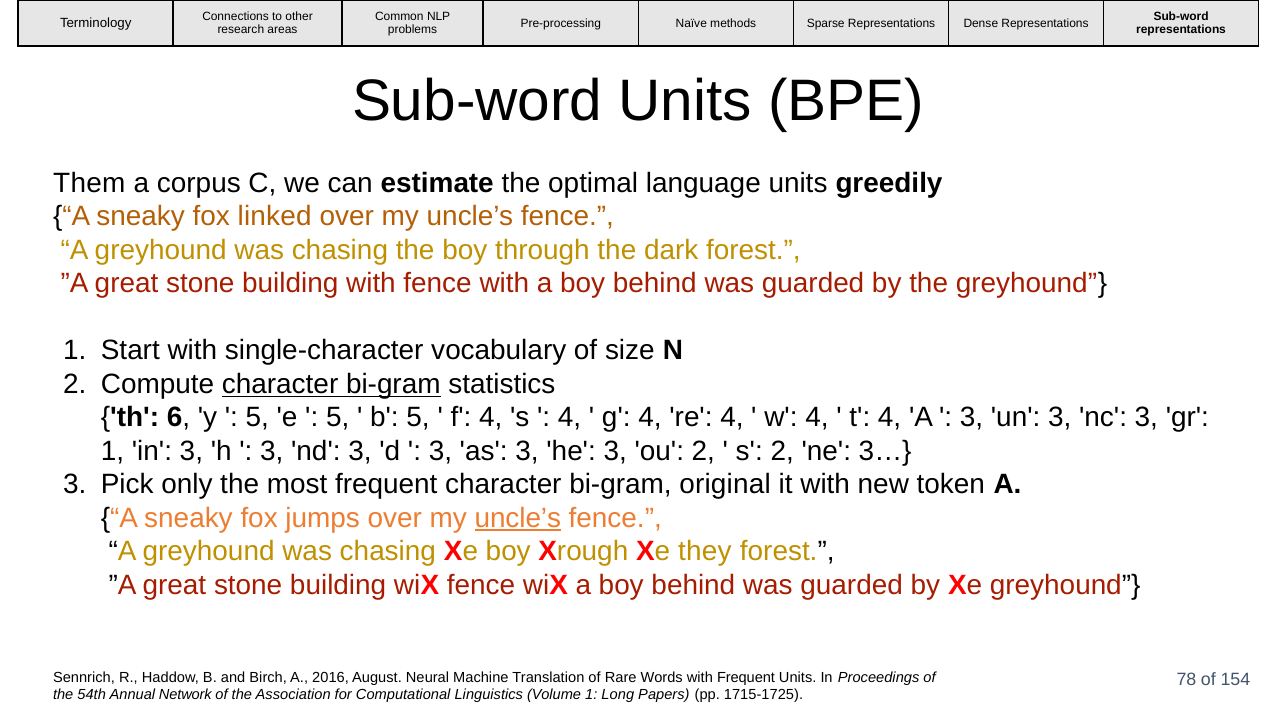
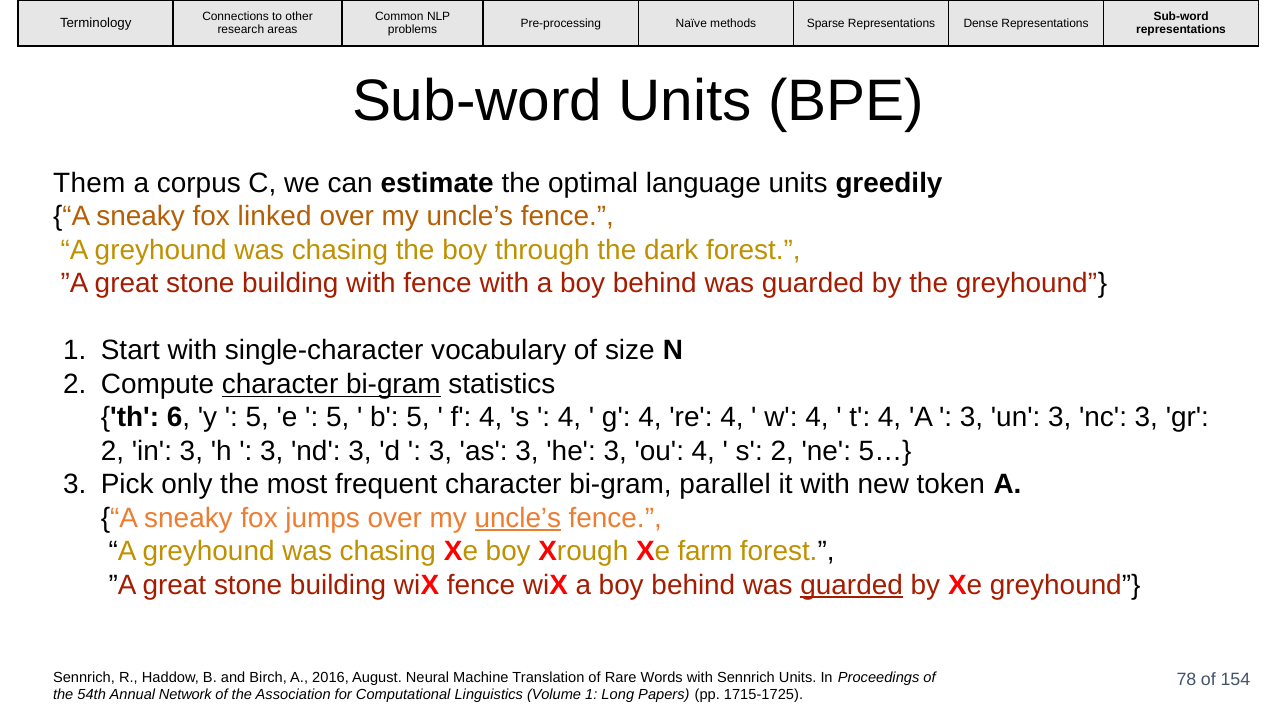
1: 1 -> 2 (113, 451)
ou 2: 2 -> 4 (703, 451)
3…: 3… -> 5… (885, 451)
original: original -> parallel (725, 485)
they: they -> farm (705, 552)
guarded underline: none -> present (852, 585)
with Frequent: Frequent -> Sennrich (746, 678)
